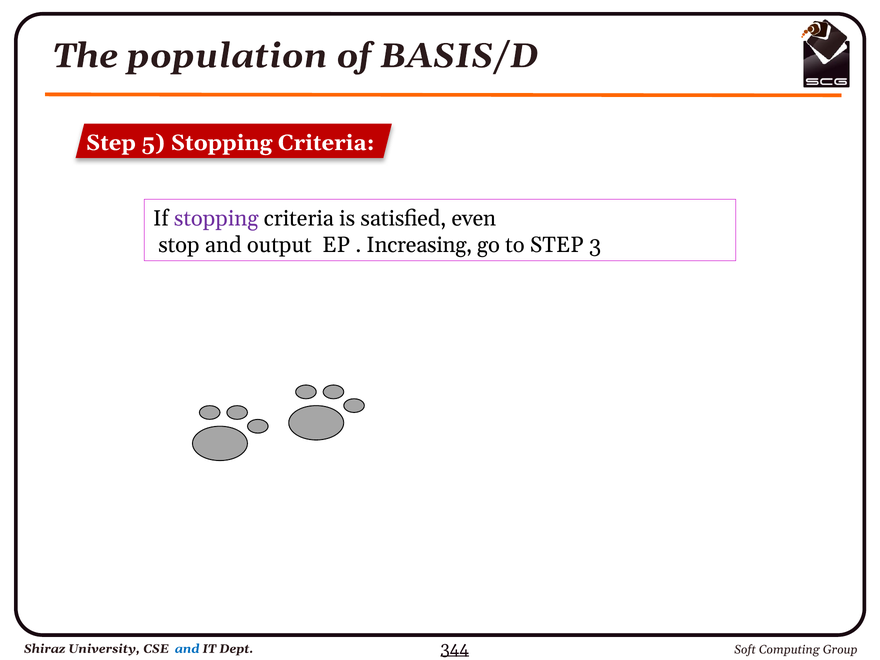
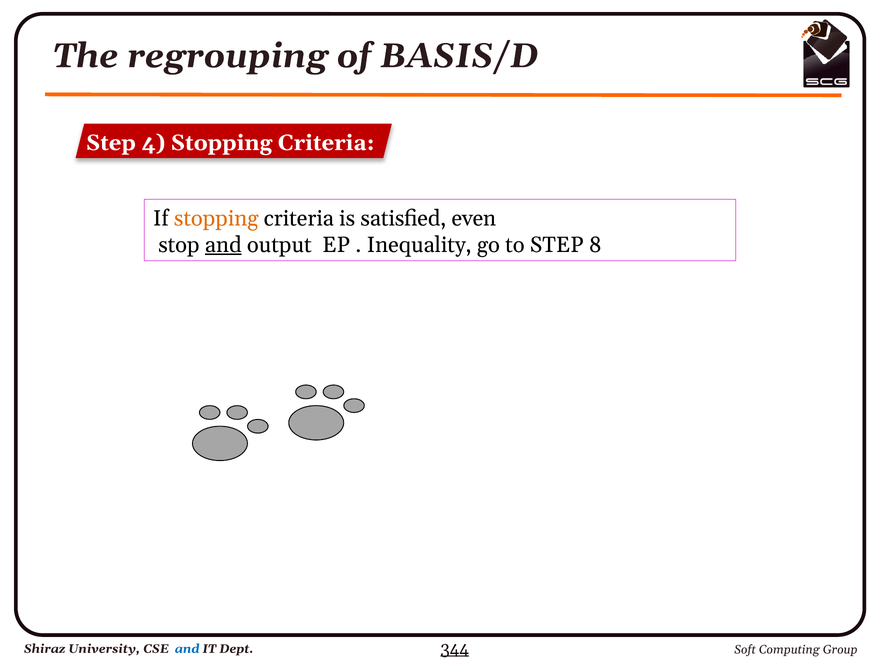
population: population -> regrouping (228, 56)
5: 5 -> 4 (153, 143)
stopping colour: purple -> orange (216, 218)
and underline: none -> present (223, 245)
Increasing: Increasing -> Inequality (419, 245)
3: 3 -> 8 (595, 245)
